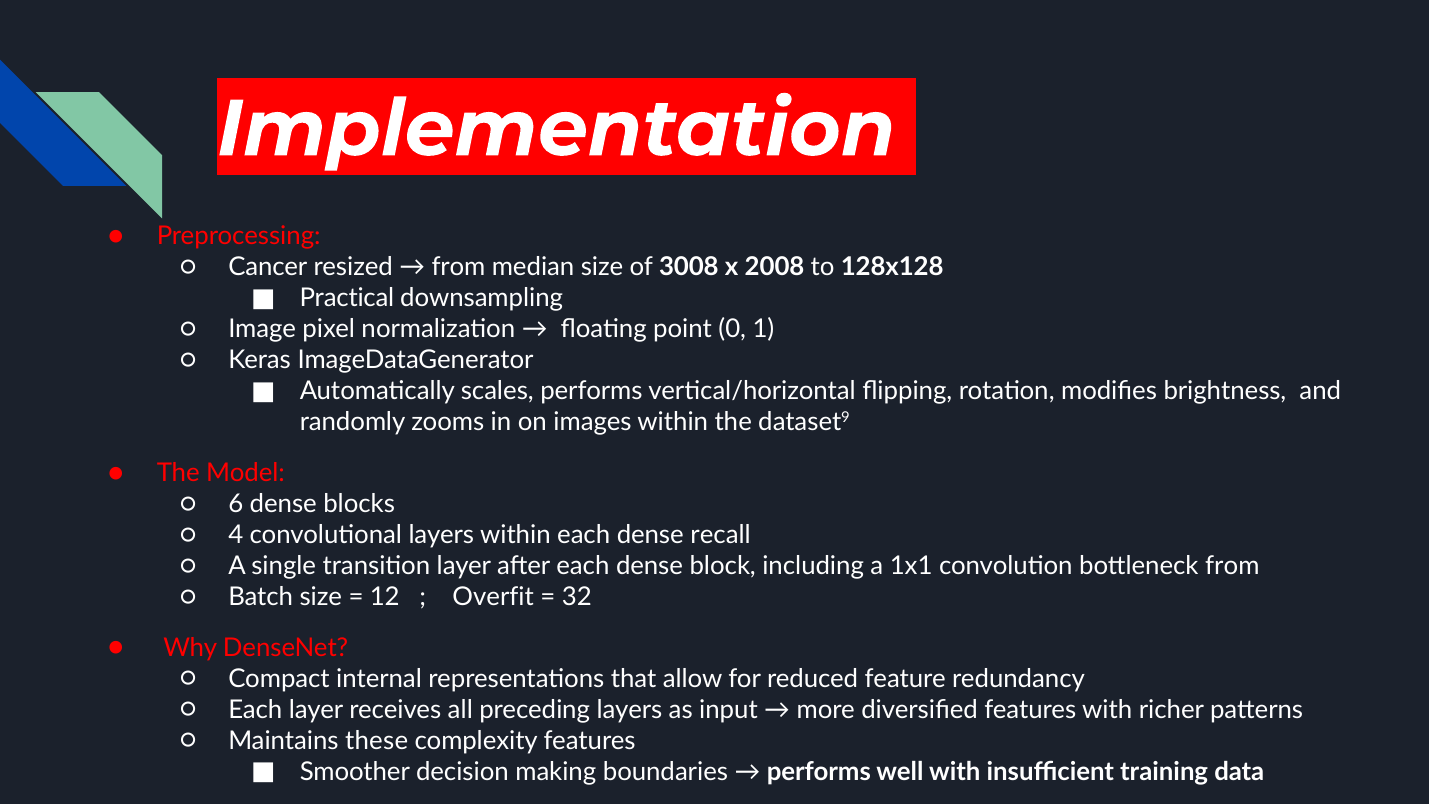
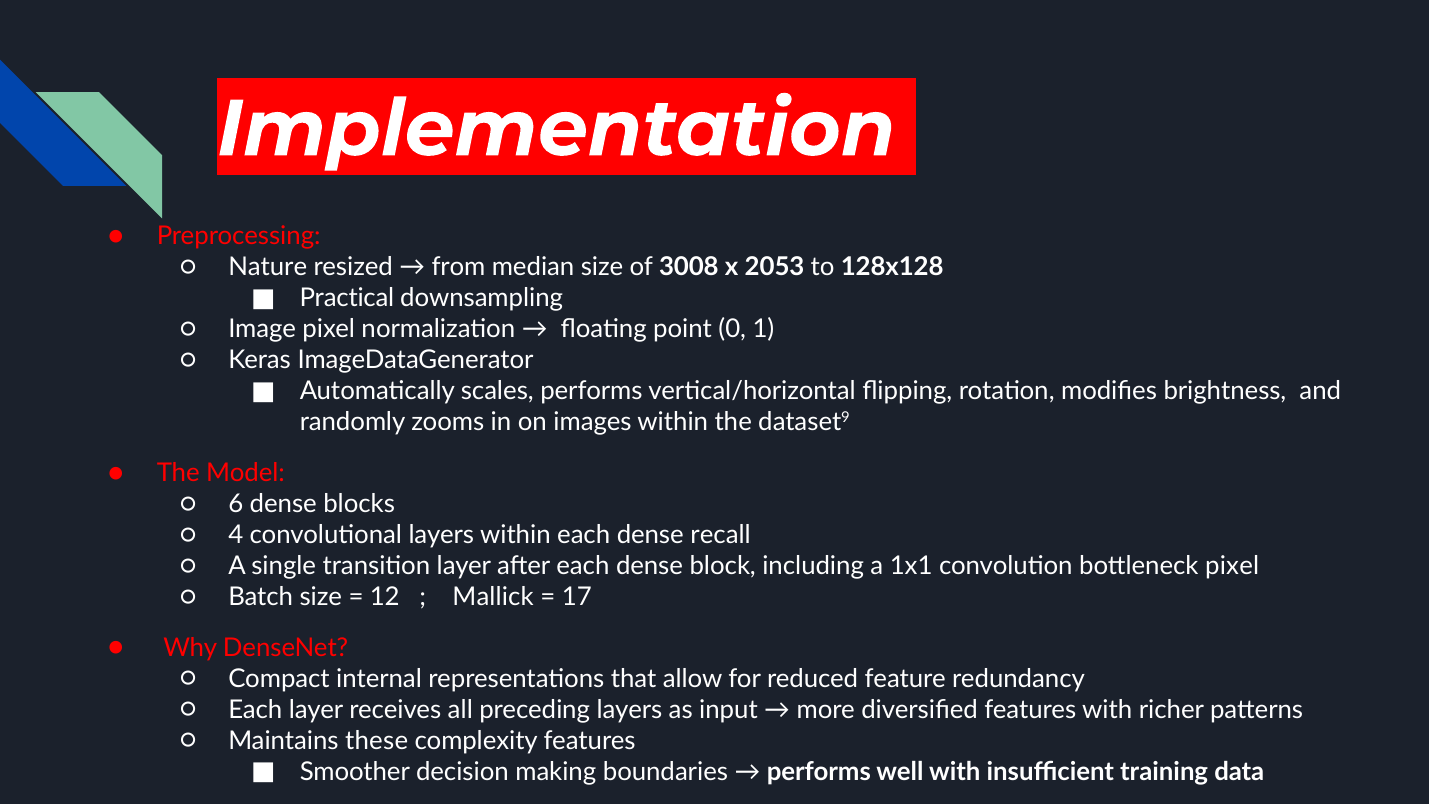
Cancer: Cancer -> Nature (268, 267)
2008: 2008 -> 2053 (775, 267)
bottleneck from: from -> pixel (1232, 566)
Overfit: Overfit -> Mallick (493, 597)
32: 32 -> 17 (577, 597)
